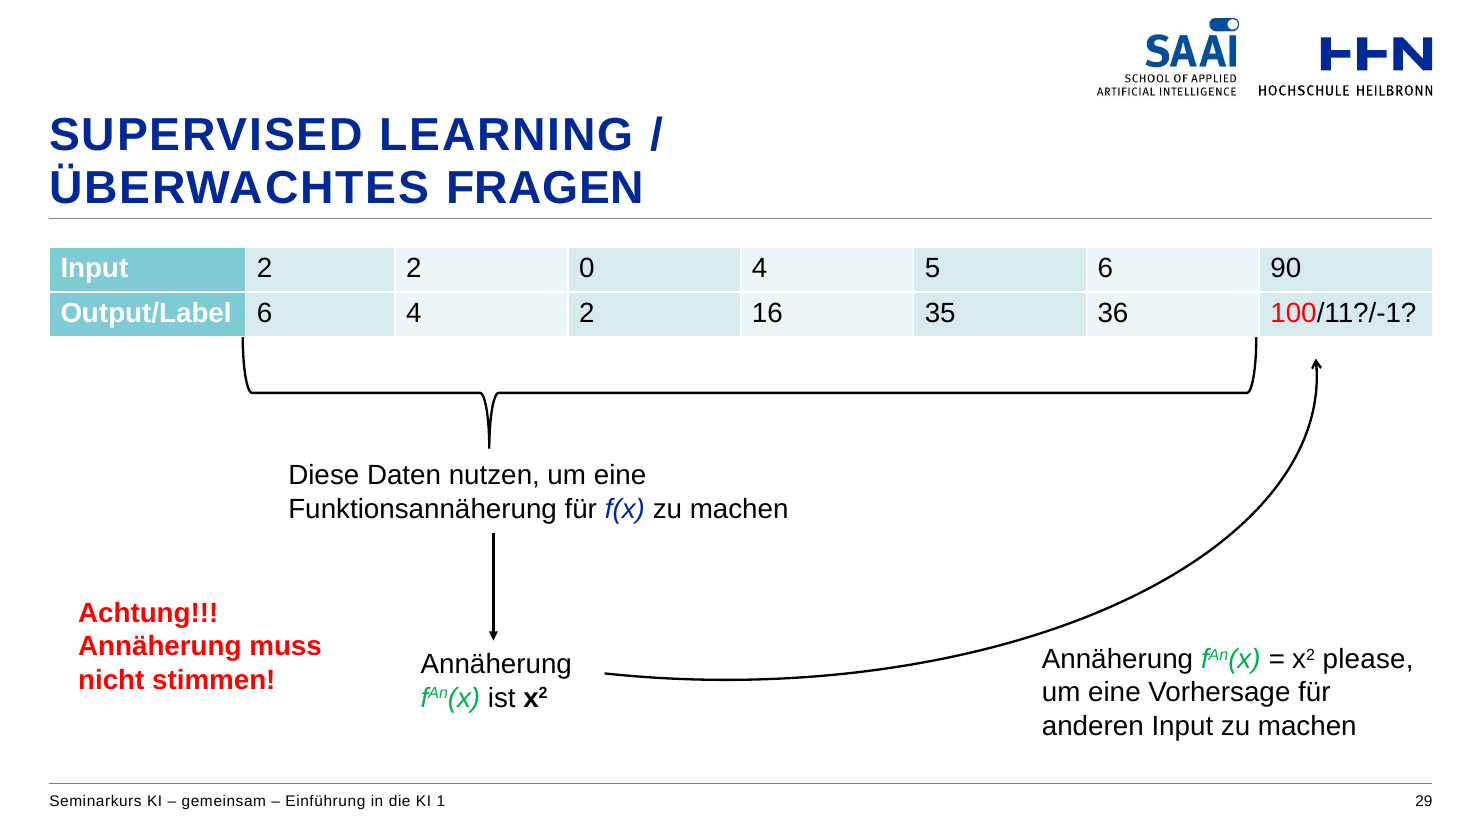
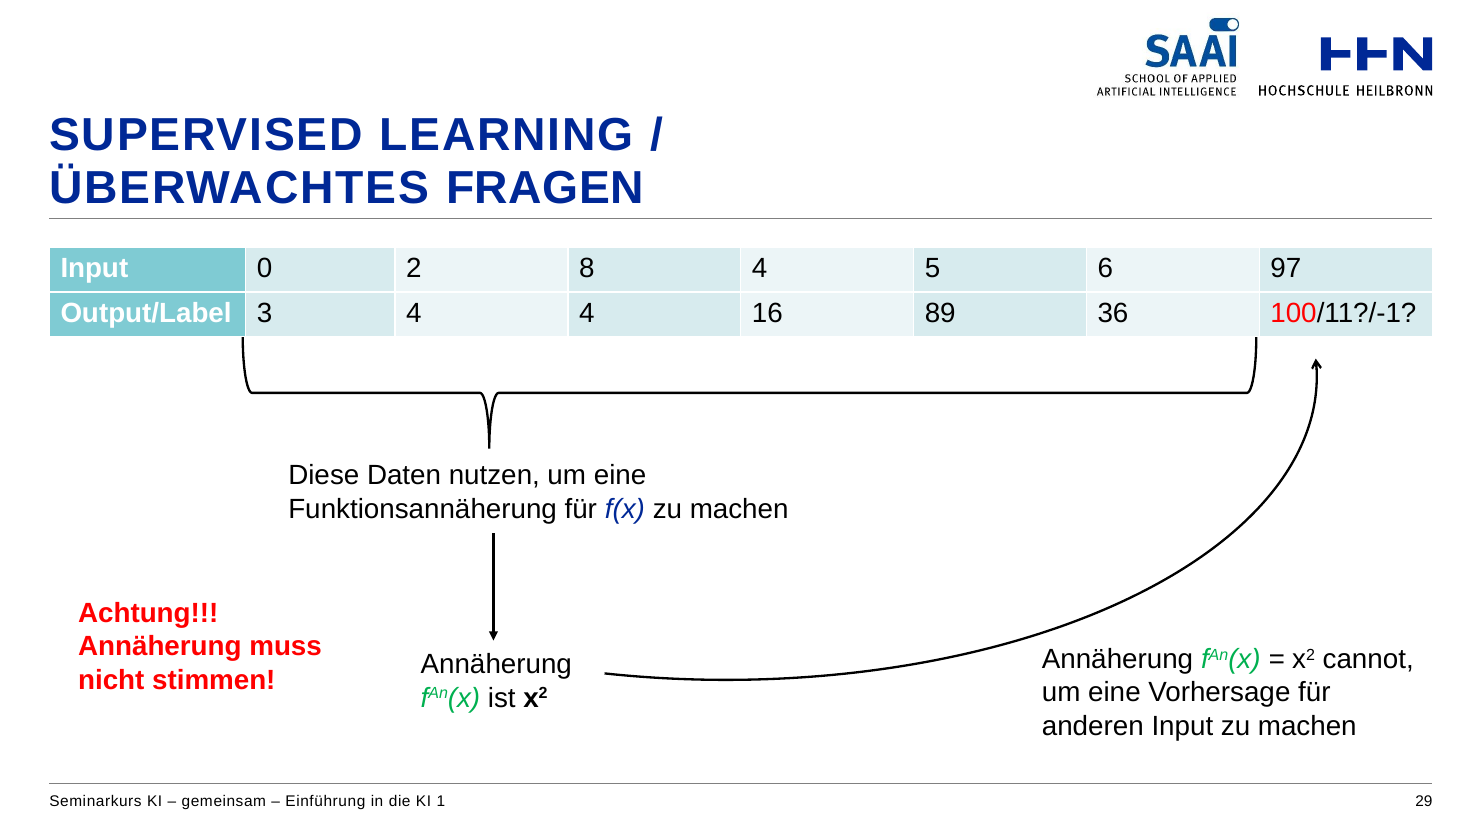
Input 2: 2 -> 0 (265, 269)
0: 0 -> 8 (587, 269)
90: 90 -> 97 (1286, 269)
Output/Label 6: 6 -> 3 (265, 314)
4 2: 2 -> 4 (587, 314)
35: 35 -> 89 (940, 314)
please: please -> cannot (1368, 660)
